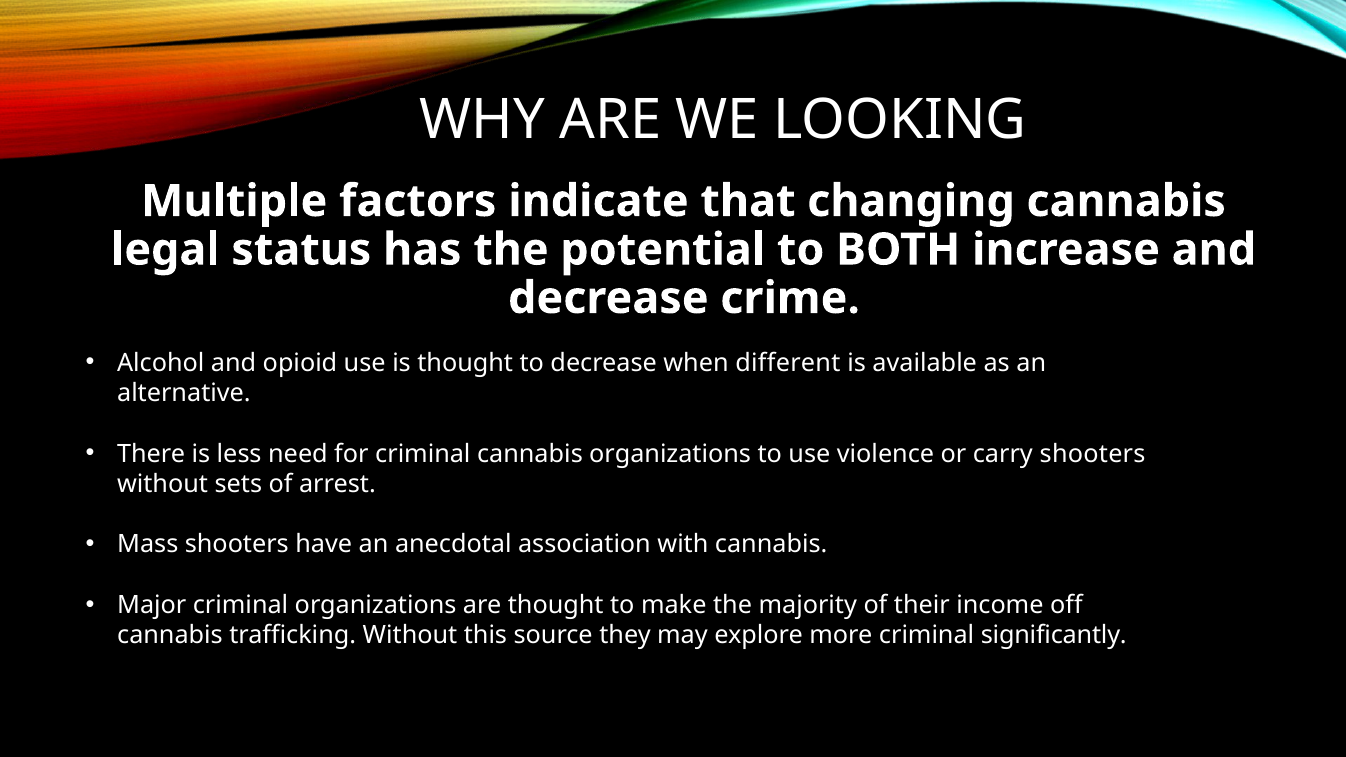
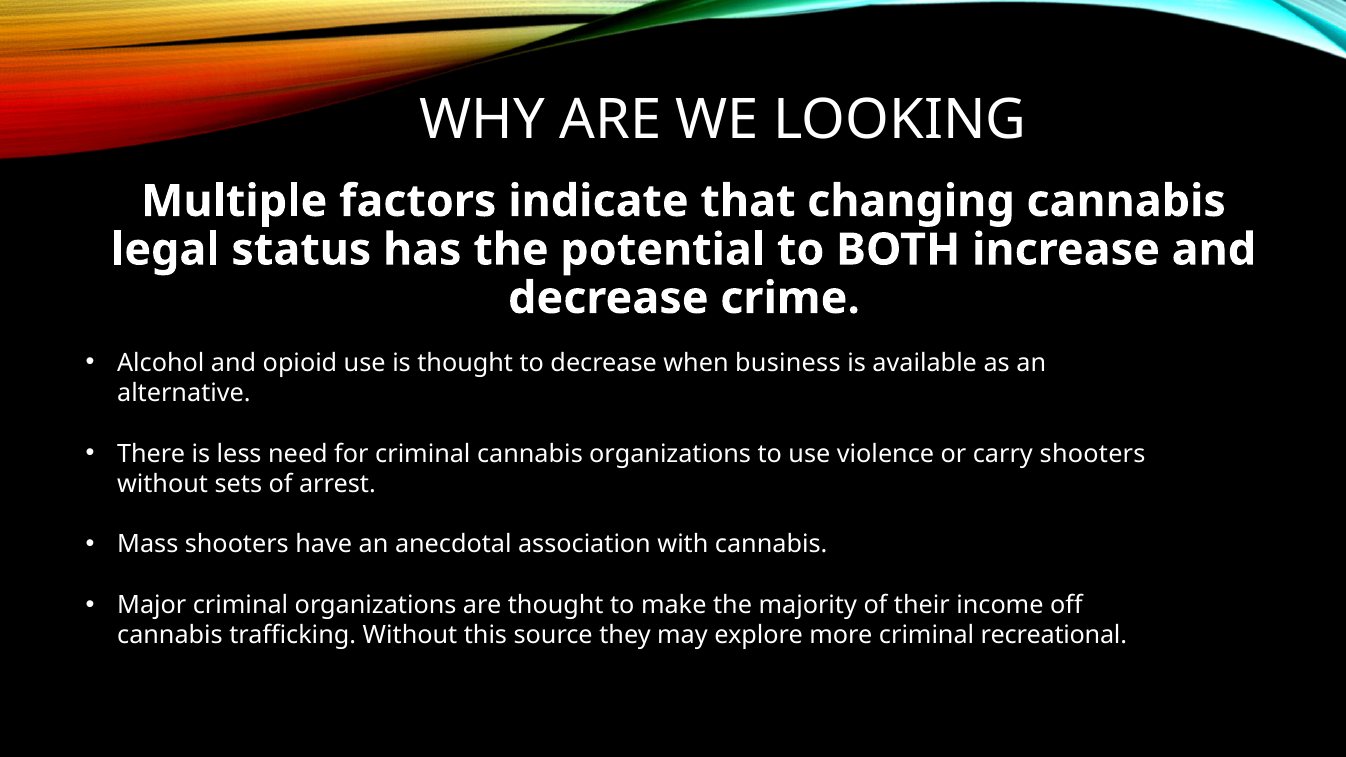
different: different -> business (788, 363)
significantly: significantly -> recreational (1054, 636)
